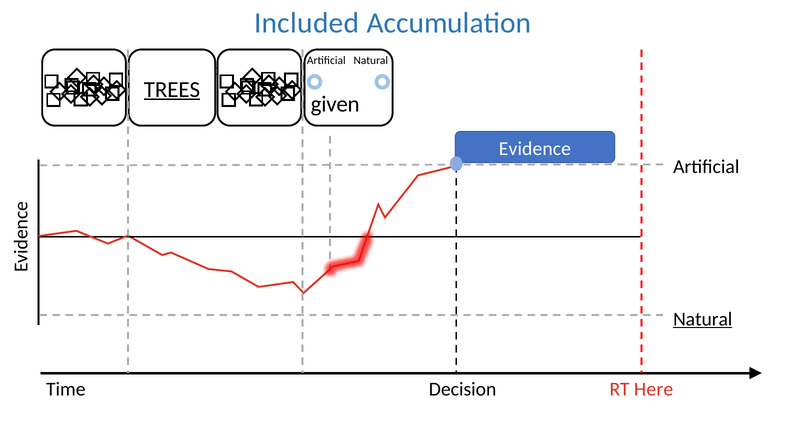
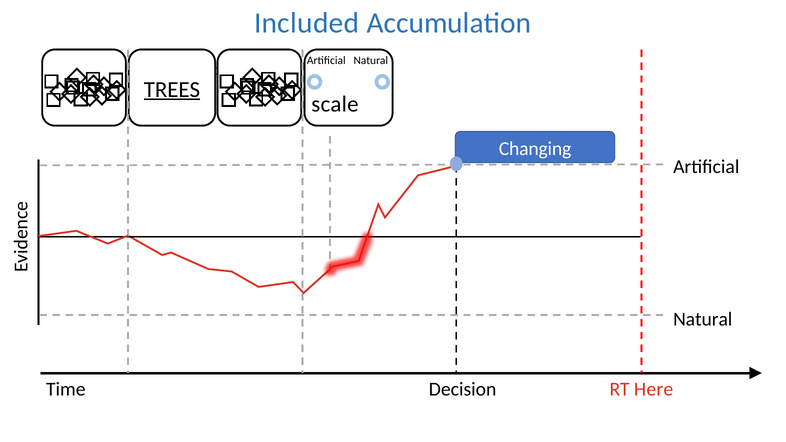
given: given -> scale (335, 104)
Evidence: Evidence -> Changing (535, 149)
Natural underline: present -> none (703, 319)
